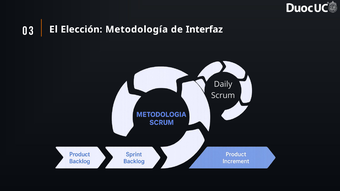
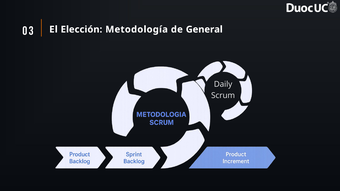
Interfaz: Interfaz -> General (204, 29)
